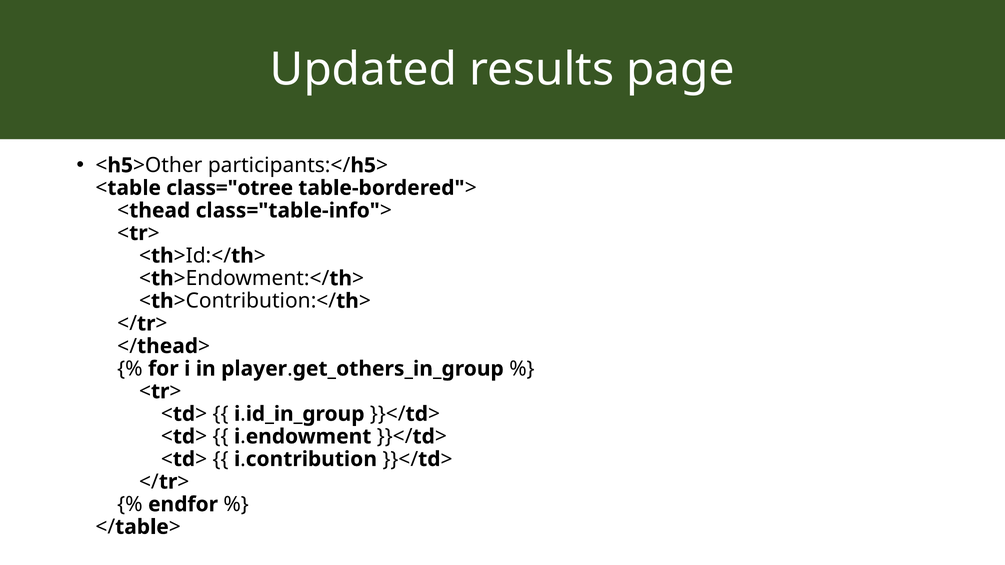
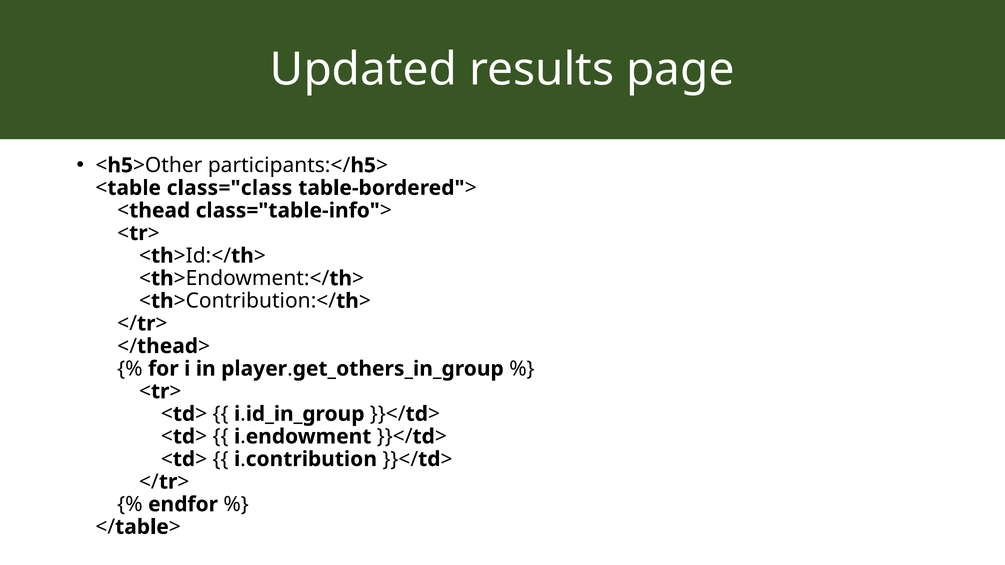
class="otree: class="otree -> class="class (229, 188)
